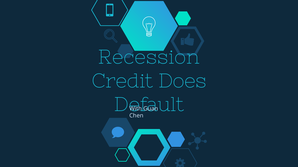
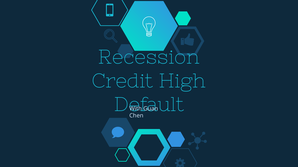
Does: Does -> High (182, 81)
